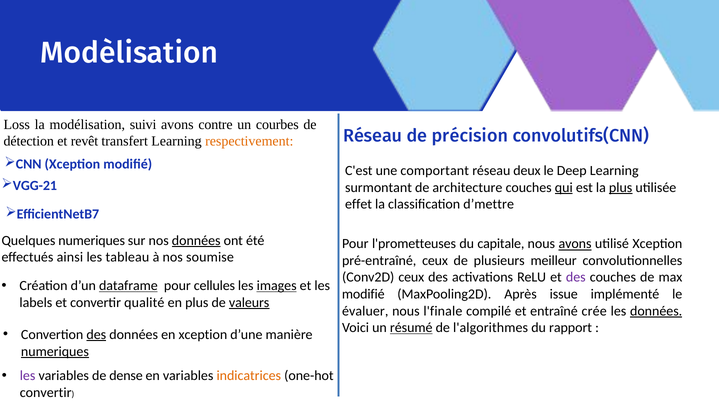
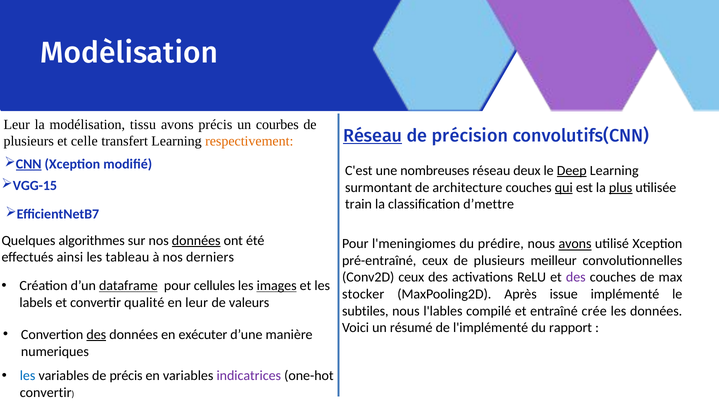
Loss: Loss -> Leur (17, 125)
suivi: suivi -> tissu (143, 125)
avons contre: contre -> précis (215, 125)
Réseau underline: none -> present (373, 136)
détection: détection -> plusieurs (29, 141)
revêt: revêt -> celle (84, 141)
CNN underline: none -> present (29, 164)
comportant: comportant -> nombreuses (435, 171)
Deep underline: none -> present (572, 171)
VGG-21: VGG-21 -> VGG-15 (35, 186)
effet: effet -> train (358, 204)
Quelques numeriques: numeriques -> algorithmes (92, 241)
l'prometteuses: l'prometteuses -> l'meningiomes (414, 244)
capitale: capitale -> prédire (501, 244)
soumise: soumise -> derniers (210, 257)
modifié: modifié -> stocker (363, 294)
en plus: plus -> leur (197, 303)
valeurs underline: present -> none (249, 303)
évaluer: évaluer -> subtiles (365, 311)
l'finale: l'finale -> l'lables (443, 311)
données underline: present -> none (656, 311)
résumé underline: present -> none (411, 328)
l'algorithmes: l'algorithmes -> l'implémenté (491, 328)
en xception: xception -> exécuter (203, 335)
numeriques underline: present -> none (55, 352)
les colour: purple -> blue (28, 376)
de dense: dense -> précis (126, 376)
indicatrices colour: orange -> purple (249, 376)
